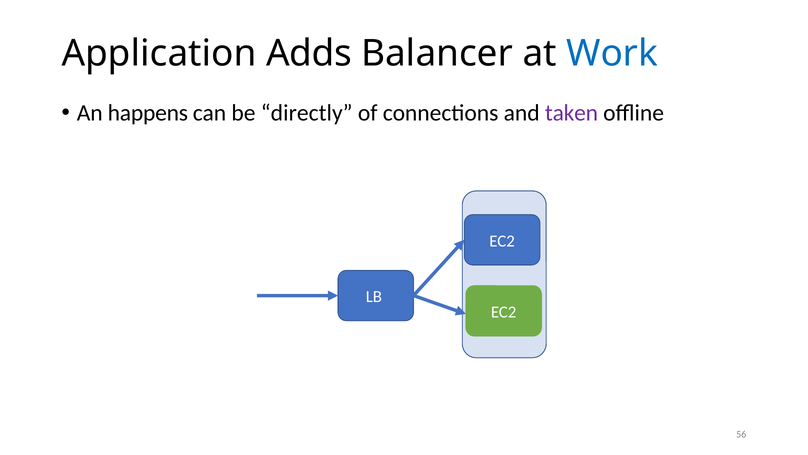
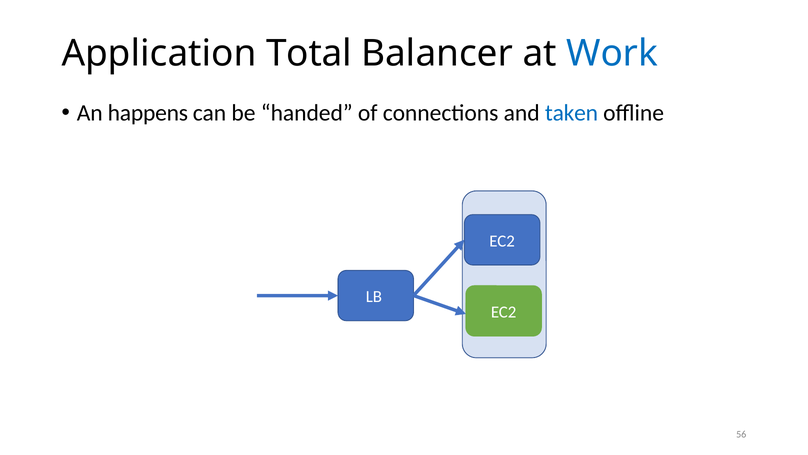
Adds: Adds -> Total (309, 53)
directly: directly -> handed (307, 113)
taken colour: purple -> blue (572, 113)
